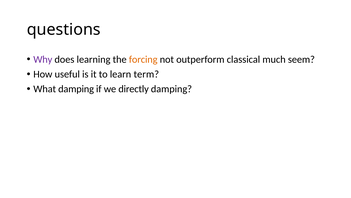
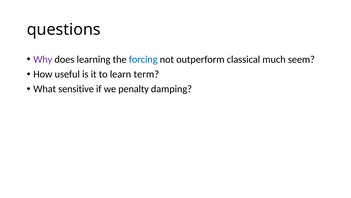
forcing colour: orange -> blue (143, 59)
What damping: damping -> sensitive (76, 89)
directly: directly -> penalty (134, 89)
